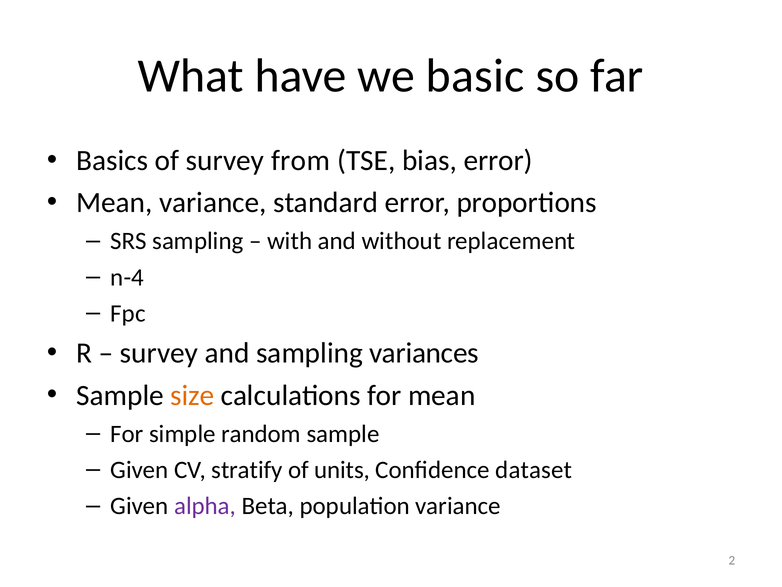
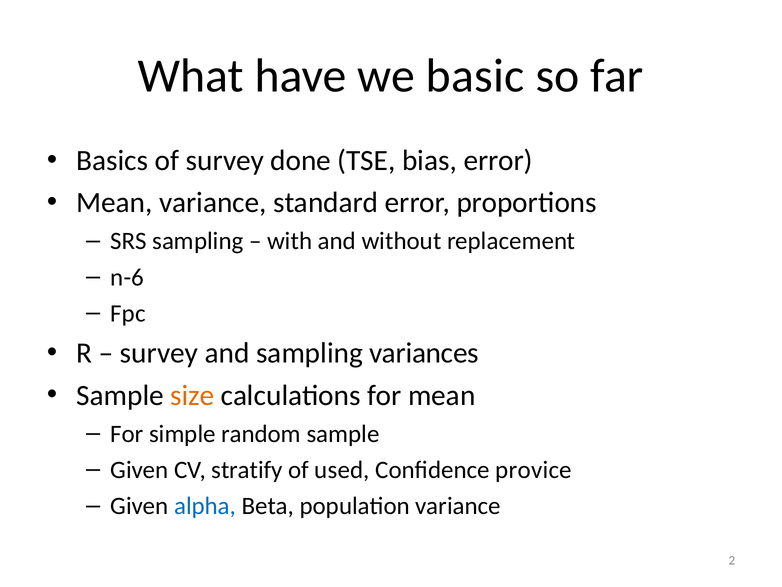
from: from -> done (301, 160)
n-4: n-4 -> n-6 (127, 277)
units: units -> used (342, 470)
dataset: dataset -> provice (534, 470)
alpha colour: purple -> blue (205, 506)
